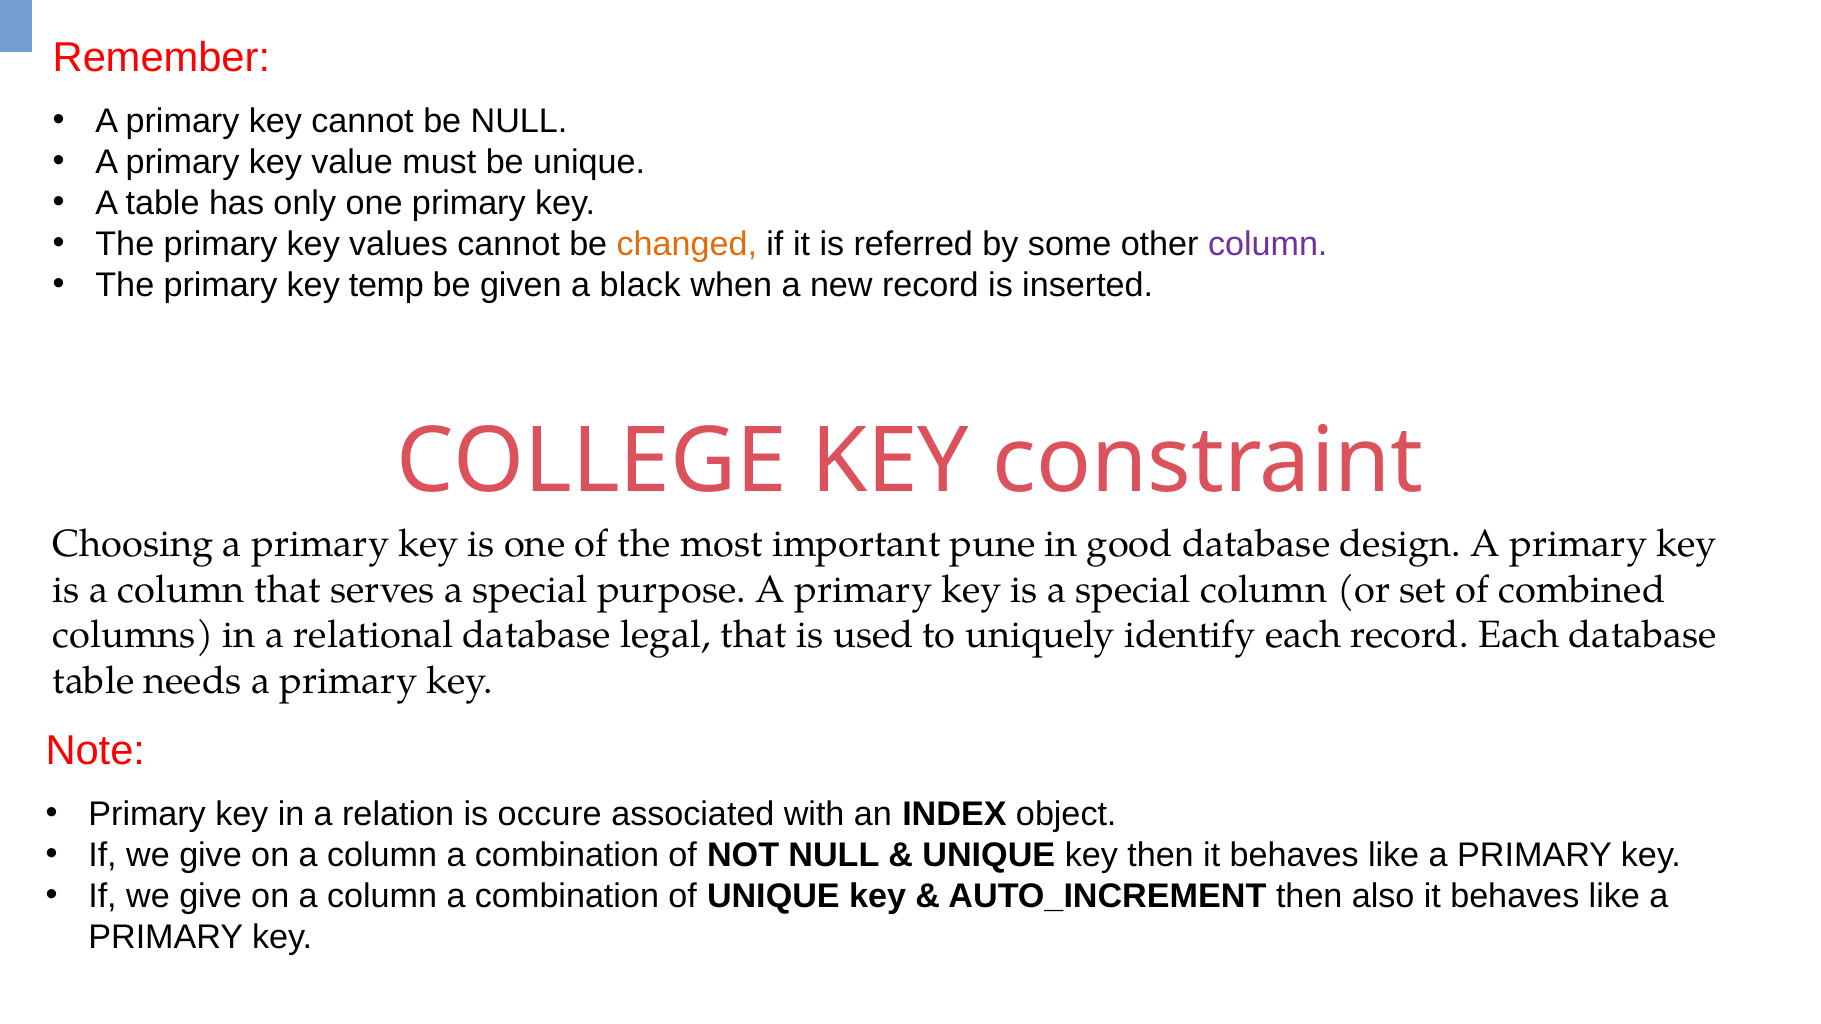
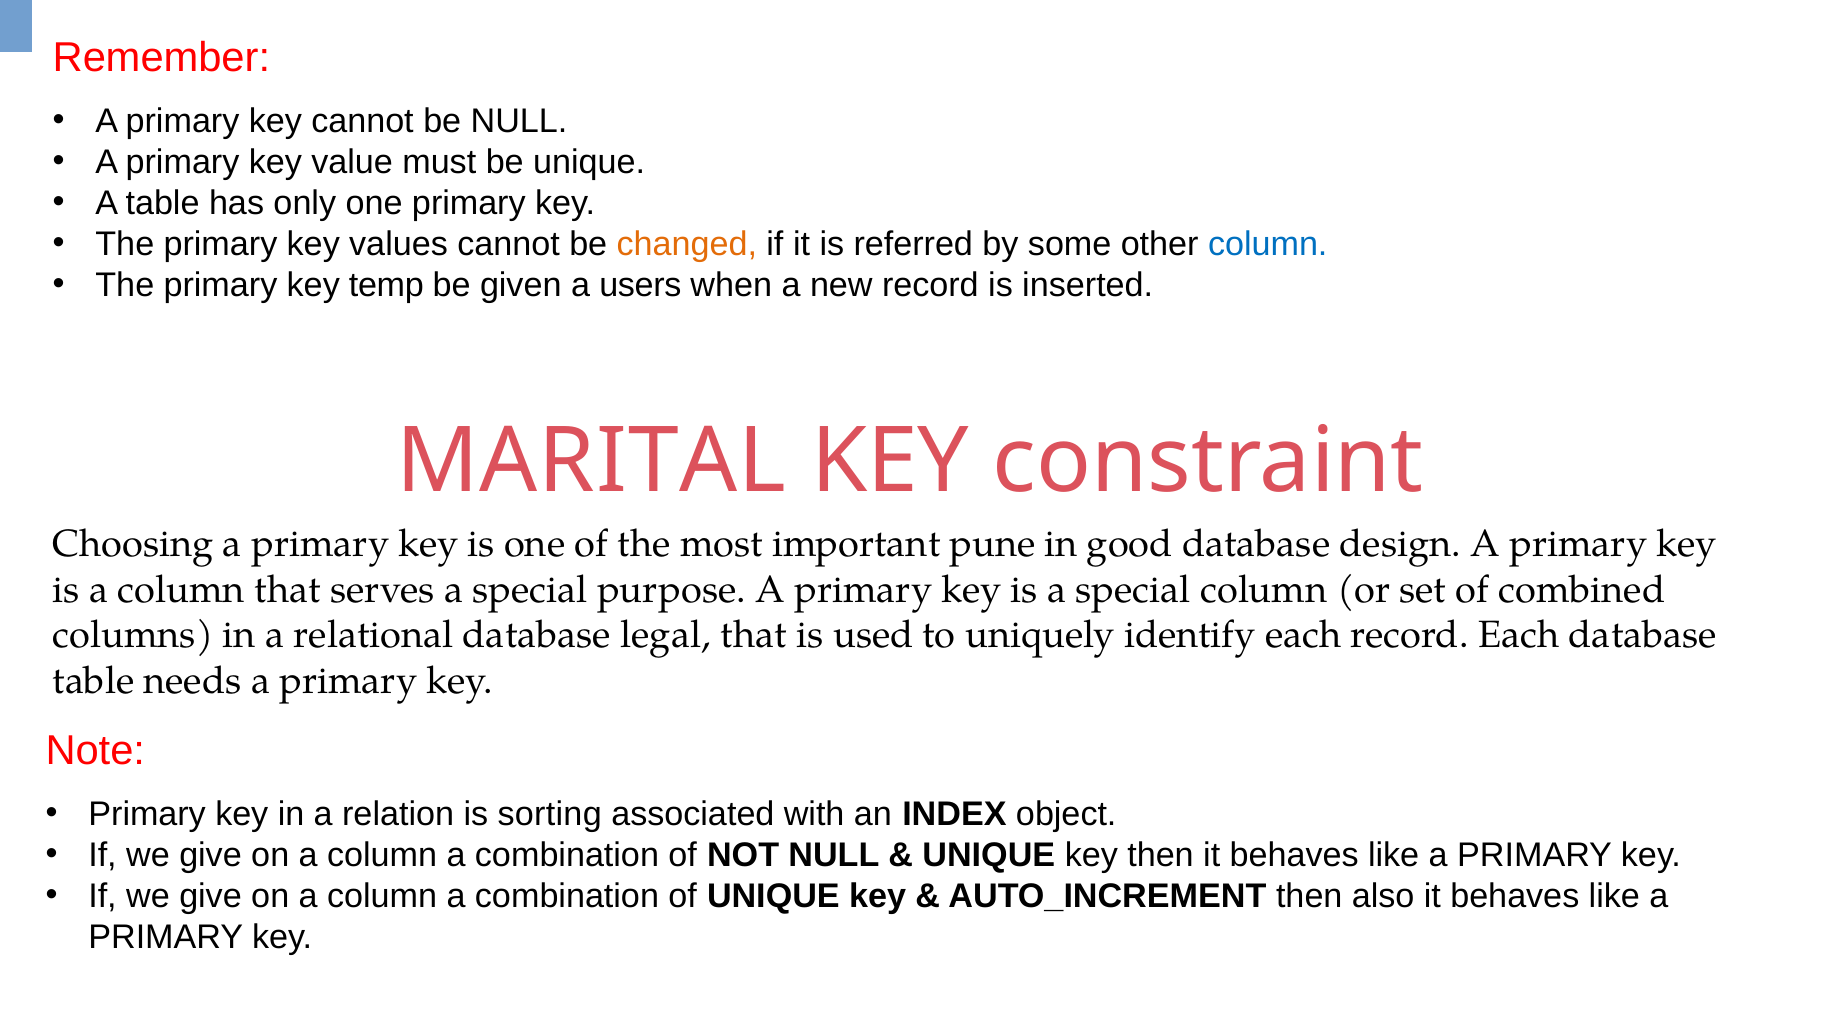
column colour: purple -> blue (1268, 244)
black: black -> users (640, 285)
COLLEGE: COLLEGE -> MARITAL (591, 462)
occure: occure -> sorting (550, 814)
